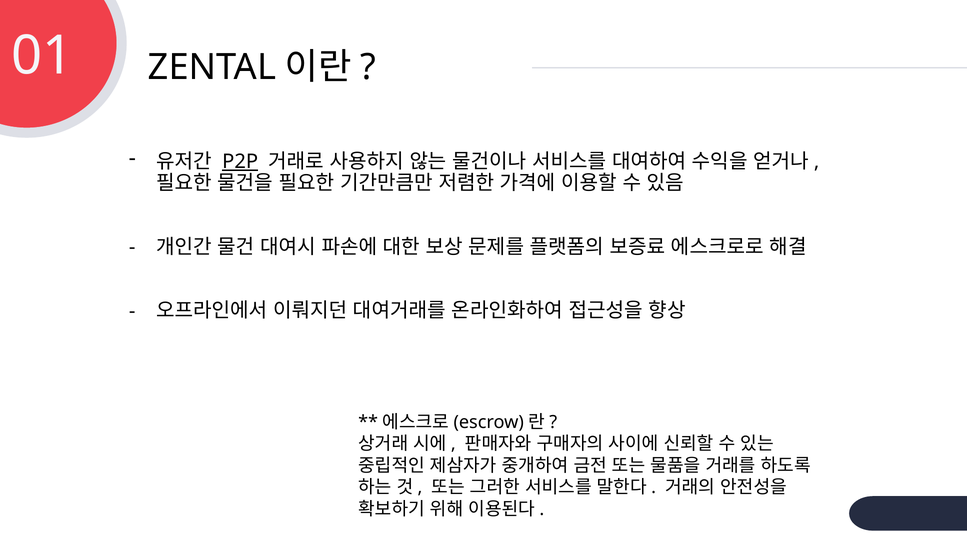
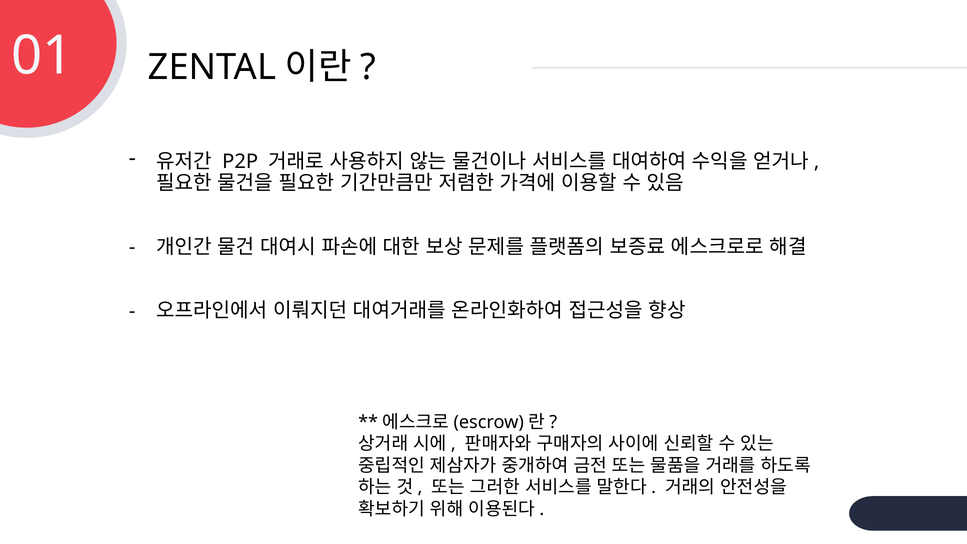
P2P underline: present -> none (240, 161)
